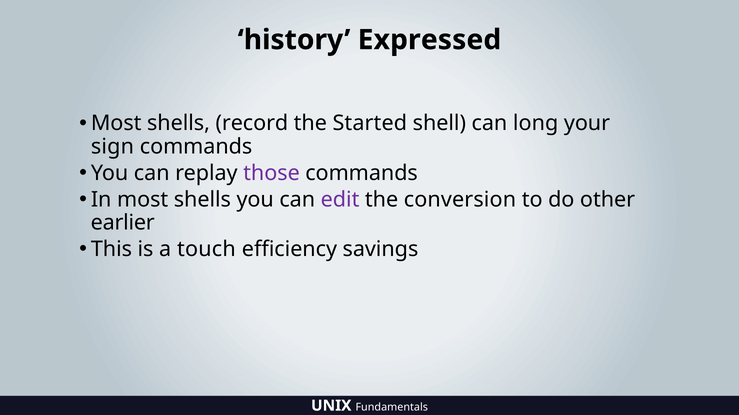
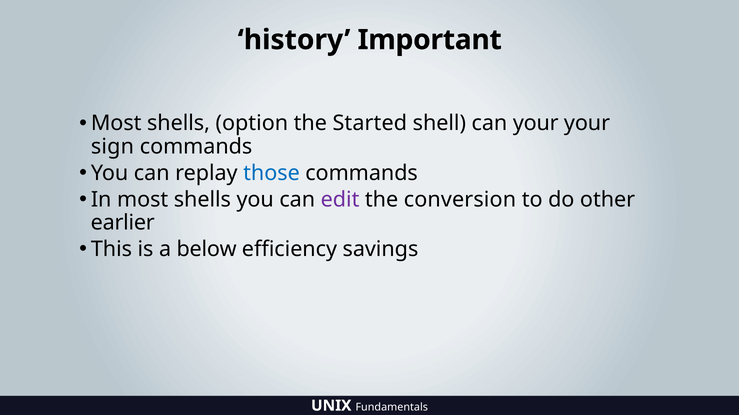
Expressed: Expressed -> Important (430, 40)
record: record -> option (252, 124)
can long: long -> your (536, 124)
those colour: purple -> blue (272, 173)
touch: touch -> below (207, 250)
